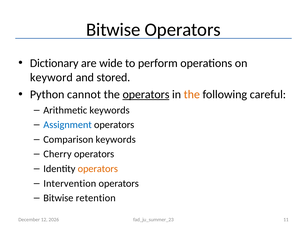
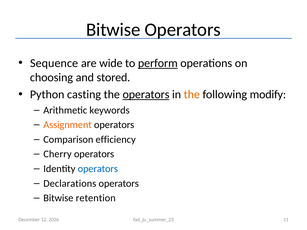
Dictionary: Dictionary -> Sequence (54, 63)
perform underline: none -> present (158, 63)
keyword: keyword -> choosing (51, 78)
cannot: cannot -> casting (84, 95)
careful: careful -> modify (268, 95)
Assignment colour: blue -> orange (68, 125)
Comparison keywords: keywords -> efficiency (116, 140)
operators colour: orange -> blue (98, 169)
Intervention: Intervention -> Declarations (70, 184)
